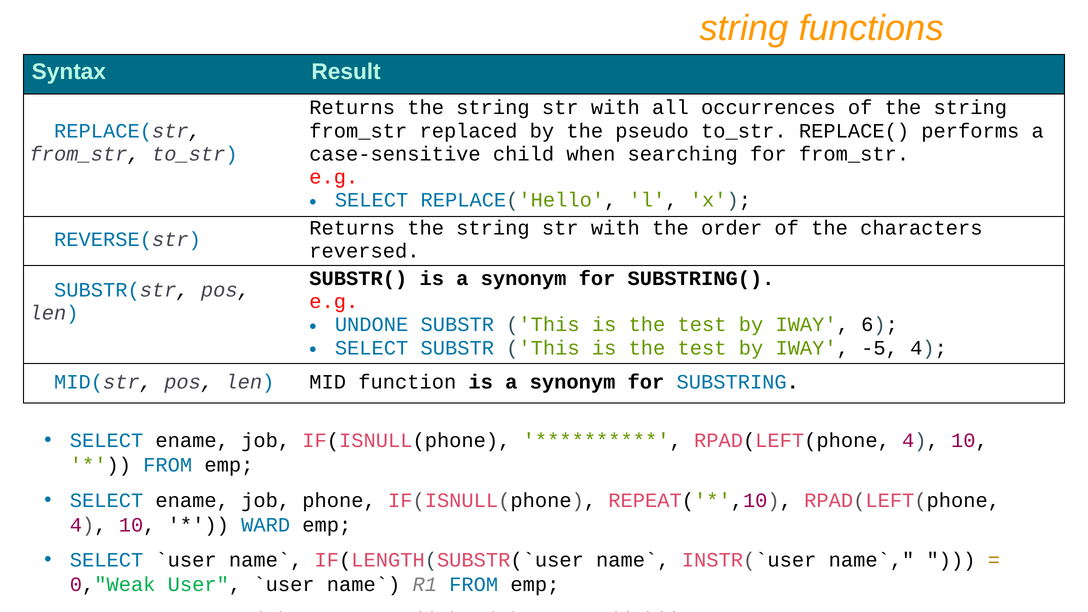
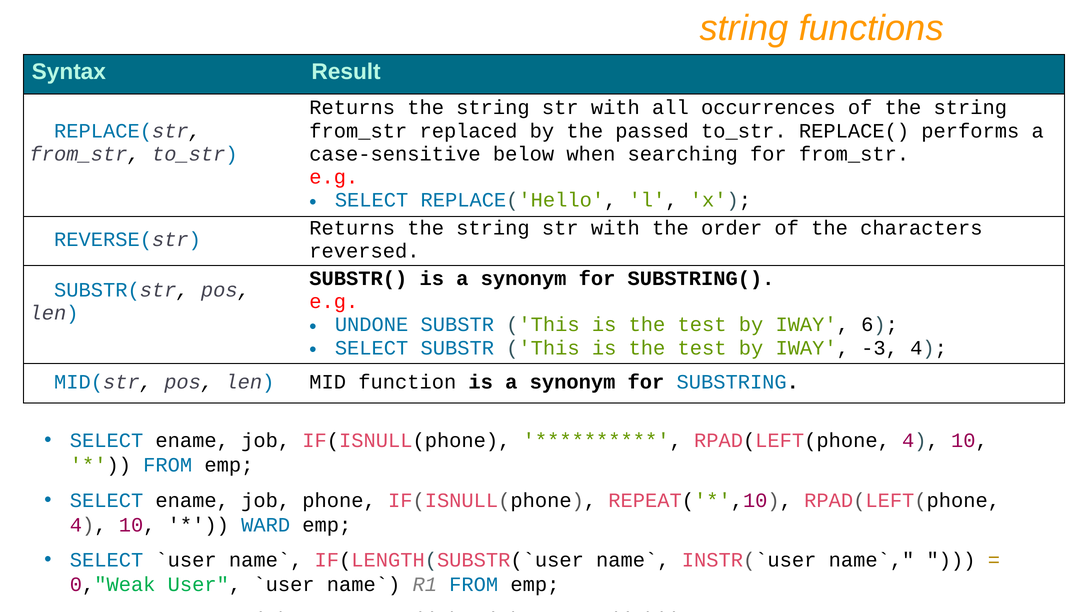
pseudo: pseudo -> passed (652, 131)
child: child -> below (524, 154)
-5: -5 -> -3 (880, 348)
